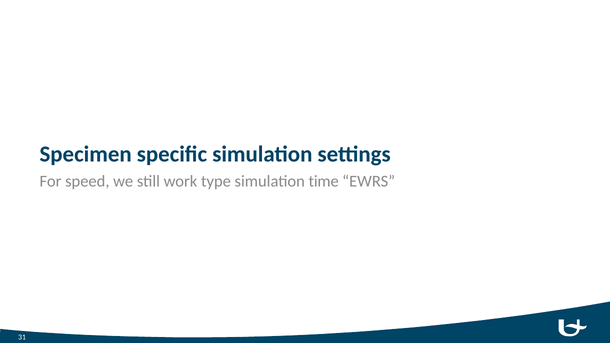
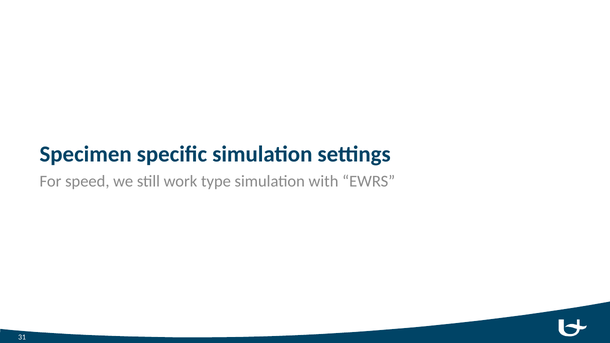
time: time -> with (324, 181)
